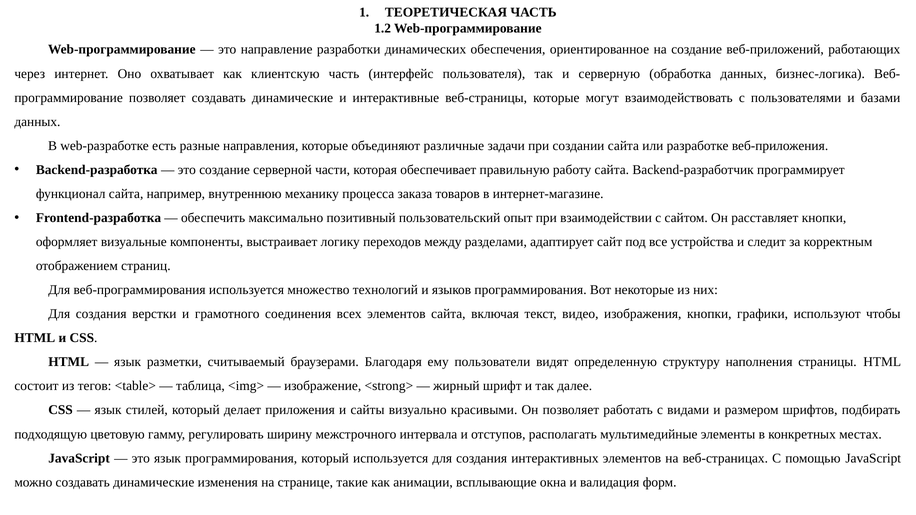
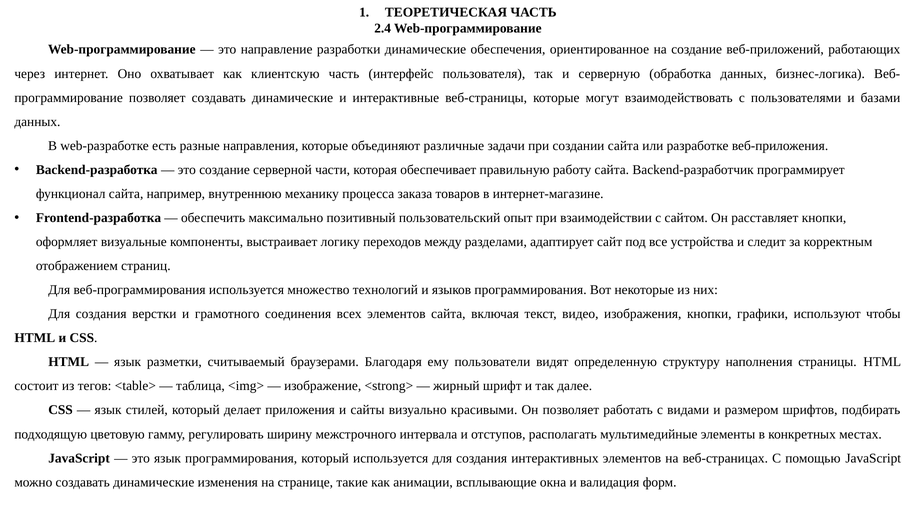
1.2: 1.2 -> 2.4 (383, 28)
разработки динамических: динамических -> динамические (425, 50)
